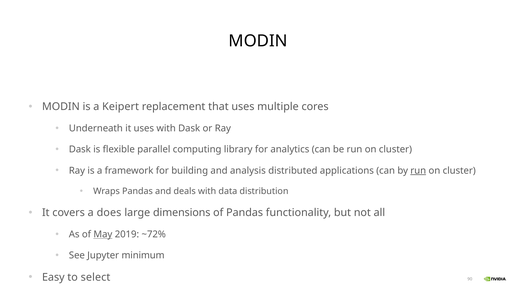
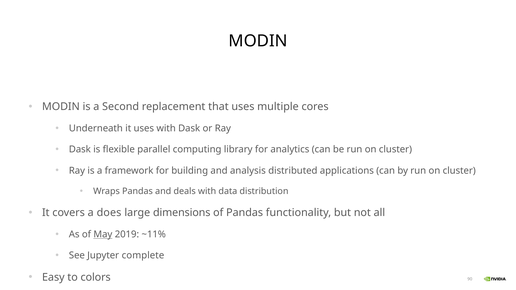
Keipert: Keipert -> Second (121, 107)
run underline: present -> none (418, 171)
~72%: ~72% -> ~11% (154, 235)
minimum: minimum -> complete (143, 256)
select: select -> colors (96, 277)
